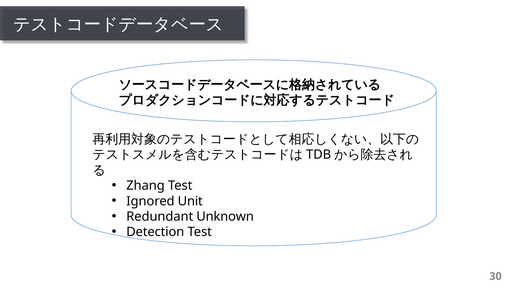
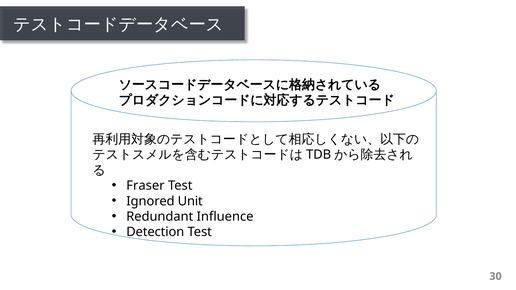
Zhang: Zhang -> Fraser (145, 186)
Unknown: Unknown -> Inﬂuence (225, 217)
